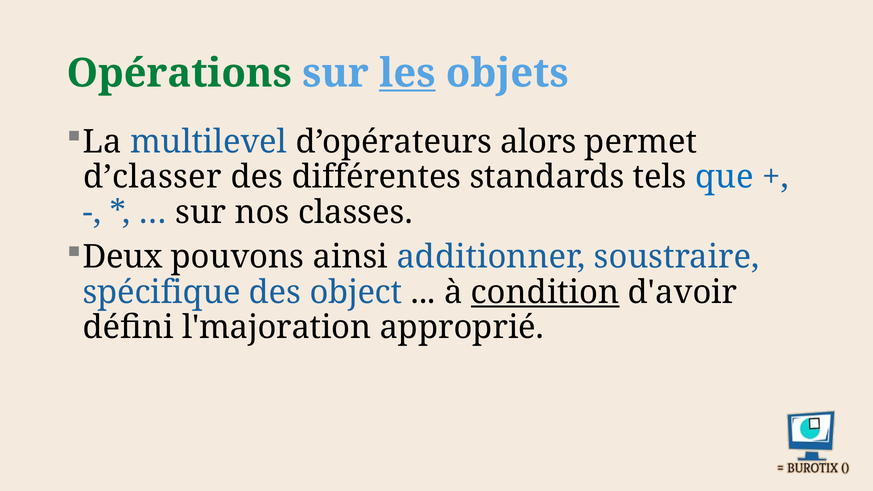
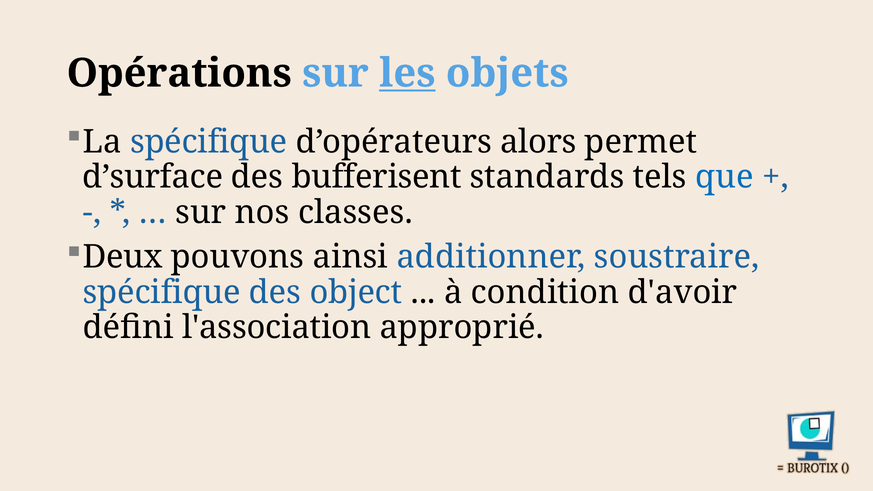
Opérations colour: green -> black (179, 73)
La multilevel: multilevel -> spécifique (209, 142)
d’classer: d’classer -> d’surface (153, 177)
différentes: différentes -> bufferisent (377, 177)
condition underline: present -> none (545, 292)
l'majoration: l'majoration -> l'association (277, 328)
